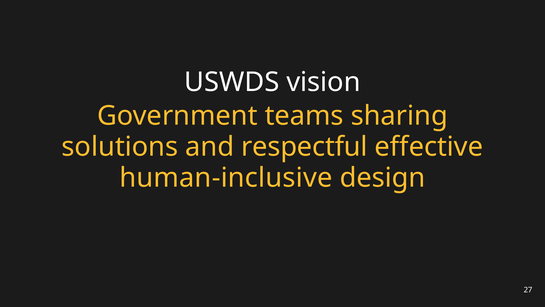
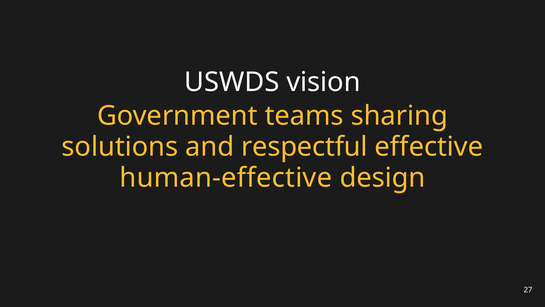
human-inclusive: human-inclusive -> human-effective (226, 178)
